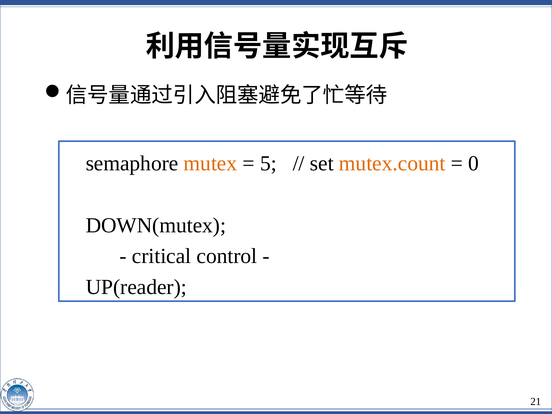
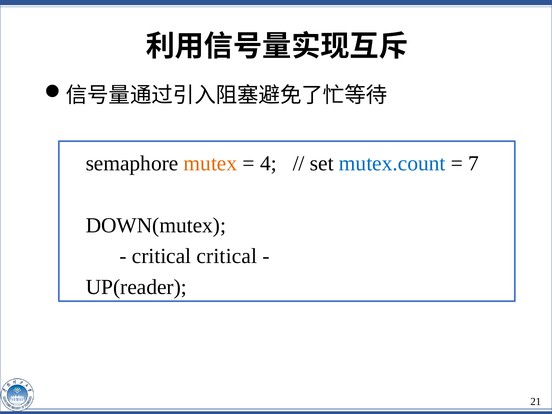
5: 5 -> 4 (268, 163)
mutex.count colour: orange -> blue (392, 163)
0: 0 -> 7 (474, 163)
critical control: control -> critical (227, 256)
